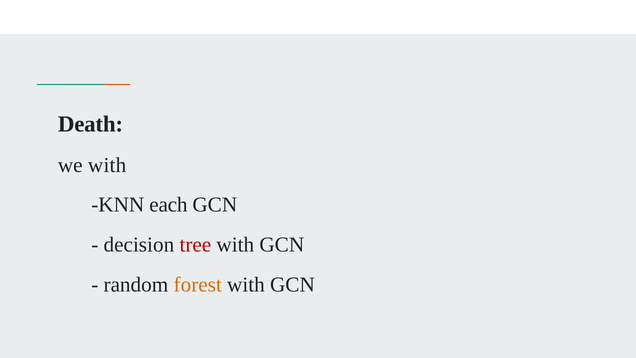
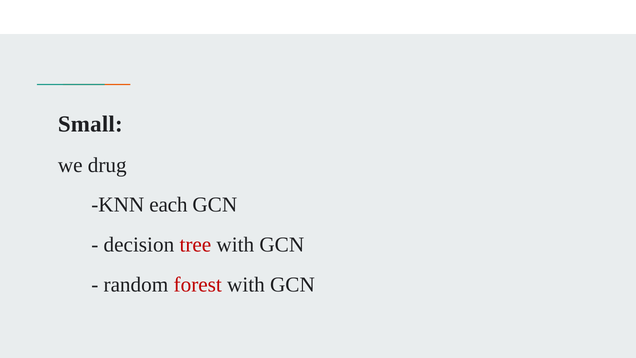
Death: Death -> Small (90, 124)
we with: with -> drug (107, 165)
forest colour: orange -> red (198, 284)
